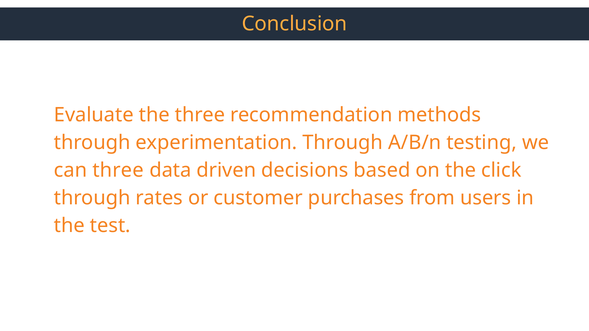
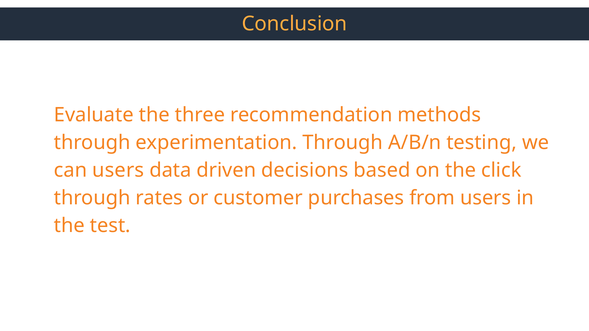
can three: three -> users (118, 170)
